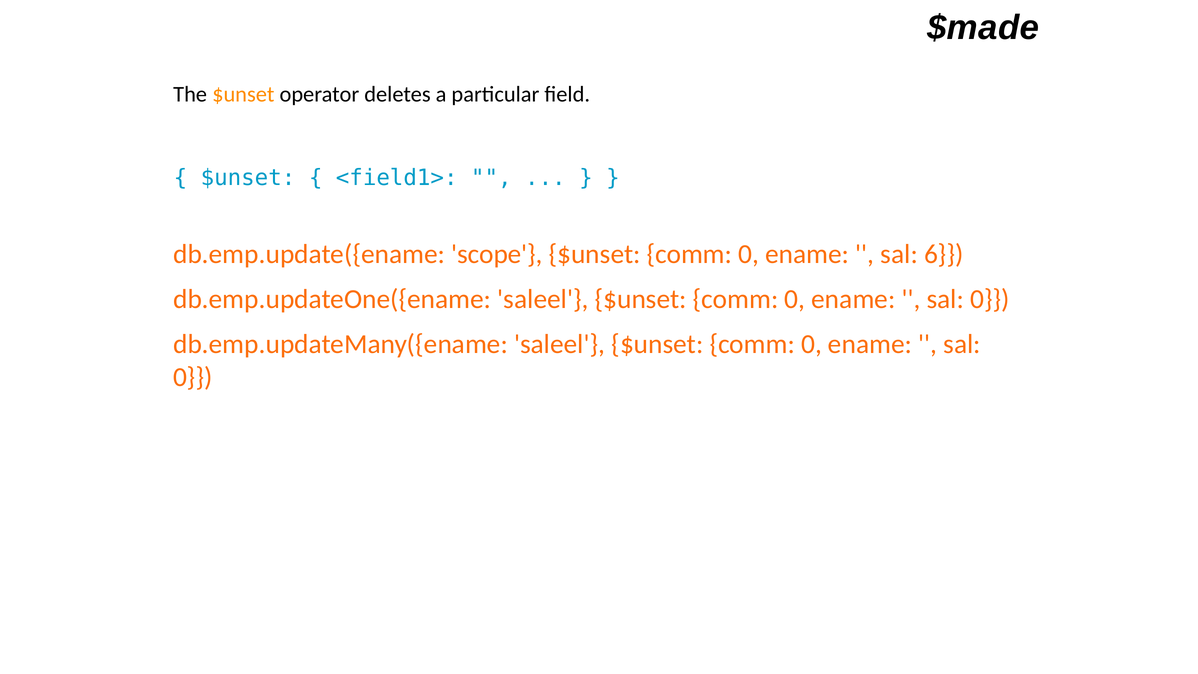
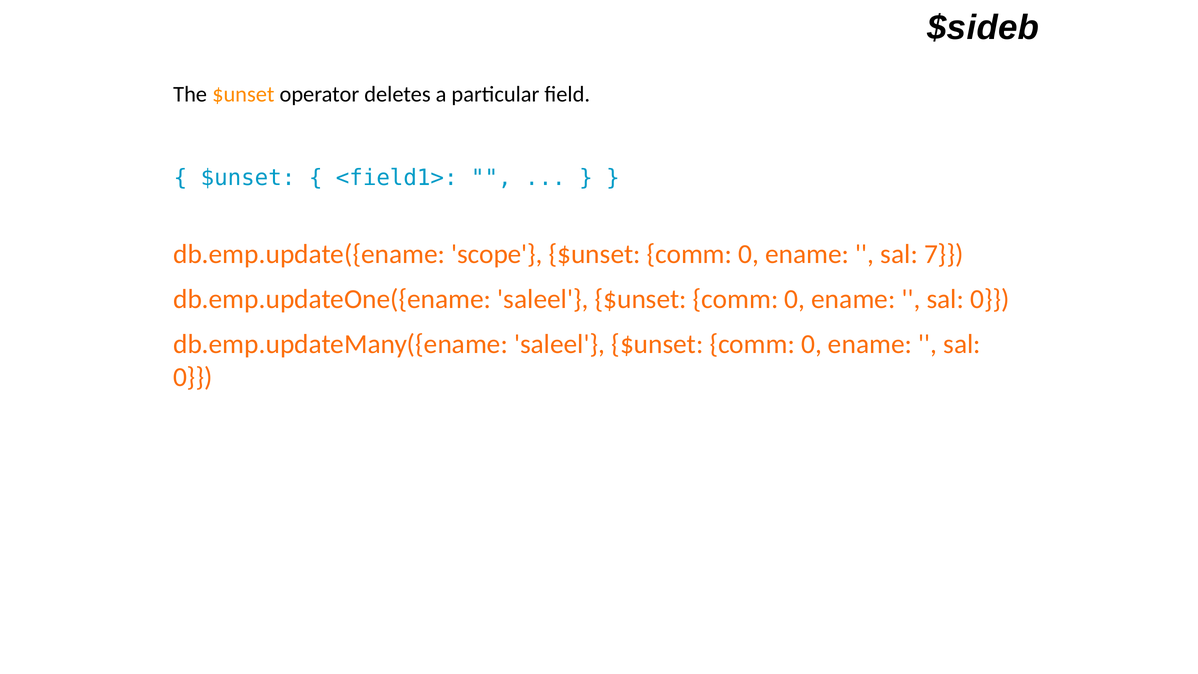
$made: $made -> $sideb (983, 28)
6: 6 -> 7 (944, 254)
